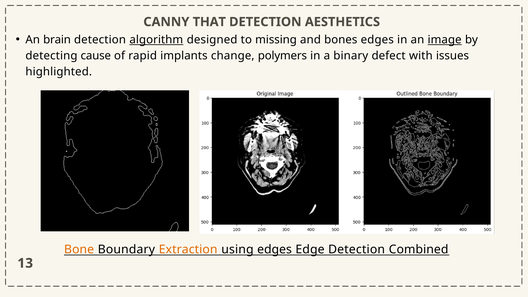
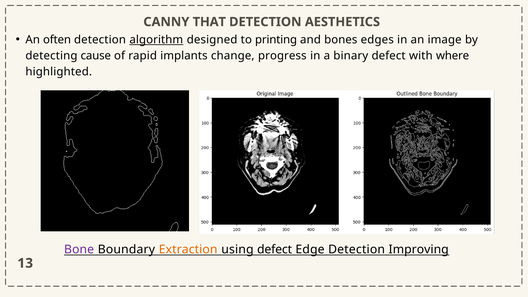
brain: brain -> often (57, 40)
missing: missing -> printing (276, 40)
image underline: present -> none (445, 40)
polymers: polymers -> progress (282, 56)
issues: issues -> where (453, 56)
Bone colour: orange -> purple (79, 249)
using edges: edges -> defect (275, 249)
Combined: Combined -> Improving (419, 249)
